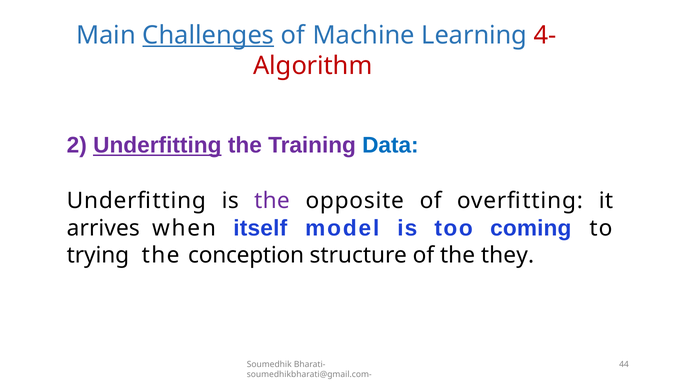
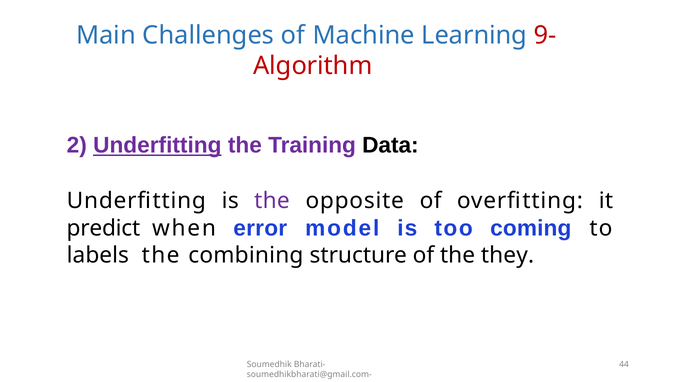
Challenges underline: present -> none (208, 35)
4-: 4- -> 9- (545, 35)
Data colour: blue -> black (390, 146)
arrives: arrives -> predict (103, 228)
itself: itself -> error (260, 228)
trying: trying -> labels (98, 256)
conception: conception -> combining (246, 256)
